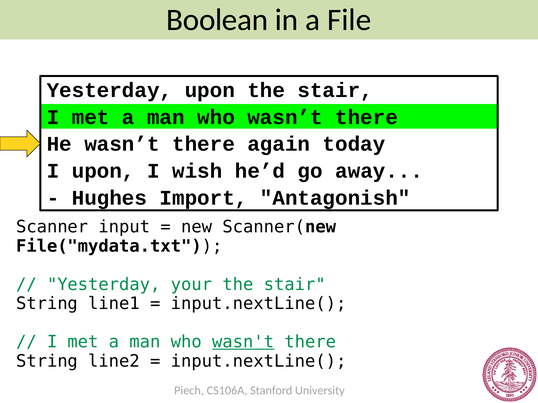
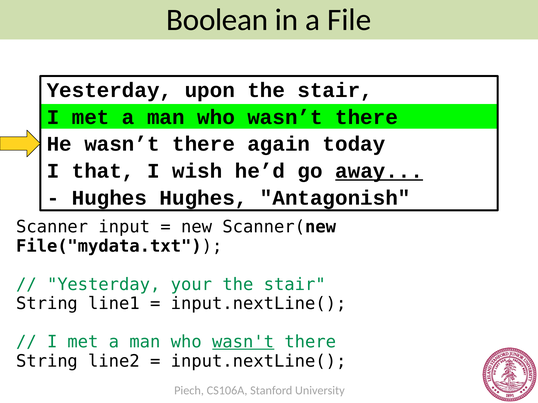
I upon: upon -> that (103, 171)
away underline: none -> present (379, 171)
Hughes Import: Import -> Hughes (204, 198)
